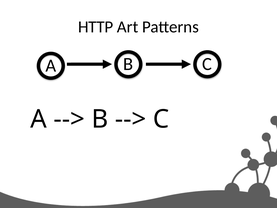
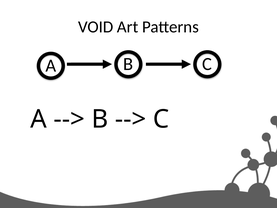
HTTP: HTTP -> VOID (96, 27)
